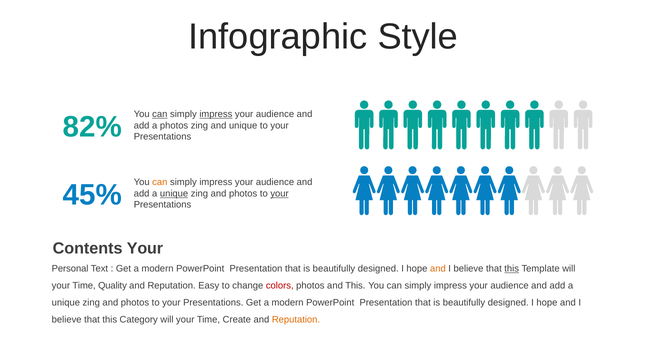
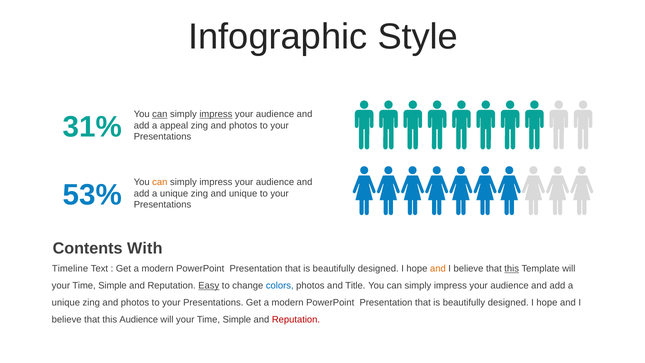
82%: 82% -> 31% (93, 127)
a photos: photos -> appeal (174, 125)
unique: unique -> photos (243, 125)
45%: 45% -> 53% (93, 195)
unique underline: present -> none (174, 193)
photos: photos -> unique (243, 193)
your underline: present -> none (280, 193)
Contents Your: Your -> With (145, 248)
Personal: Personal -> Timeline (70, 269)
Quality: Quality -> Simple (112, 286)
Easy underline: none -> present (209, 286)
colors colour: red -> blue (280, 286)
and This: This -> Title (355, 286)
this Category: Category -> Audience (139, 319)
Create: Create -> Simple (237, 319)
Reputation colour: orange -> red (296, 319)
